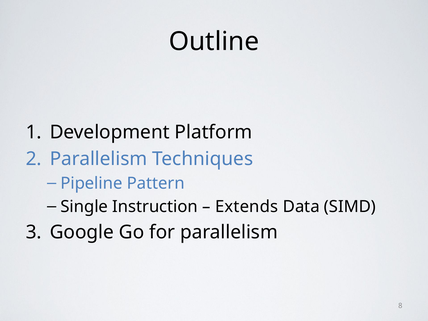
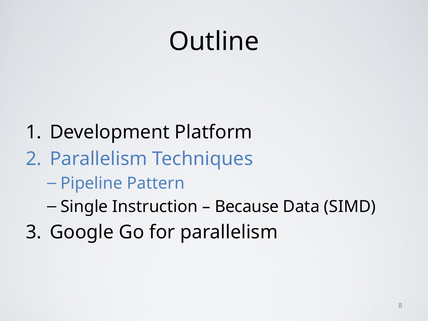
Extends: Extends -> Because (247, 207)
